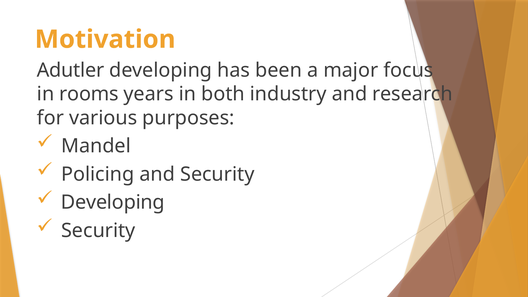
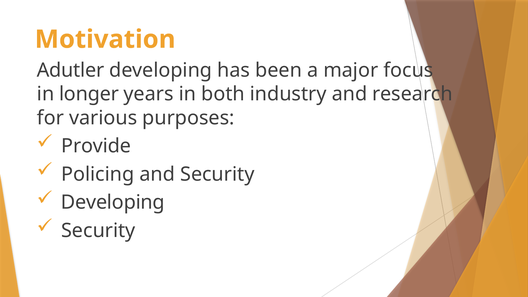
rooms: rooms -> longer (89, 94)
Mandel: Mandel -> Provide (96, 146)
